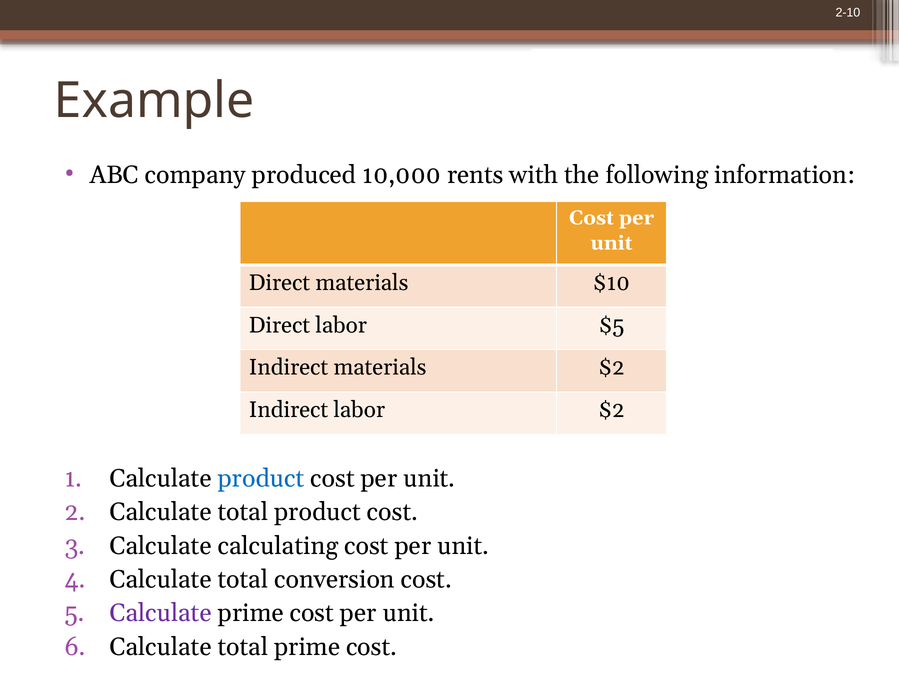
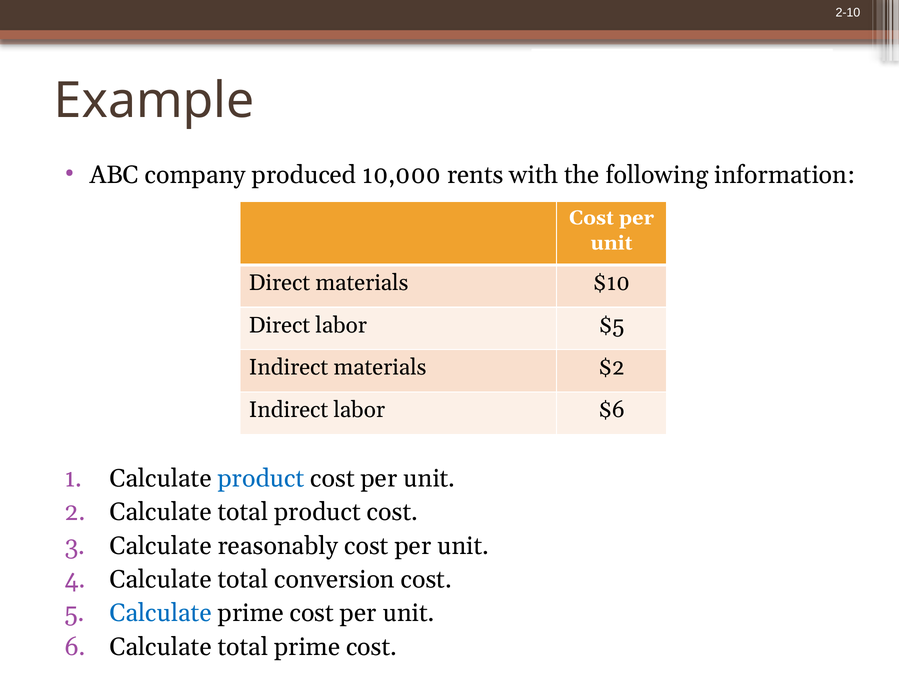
labor $2: $2 -> $6 (612, 410)
calculating: calculating -> reasonably (278, 546)
Calculate colour: purple -> blue (161, 613)
